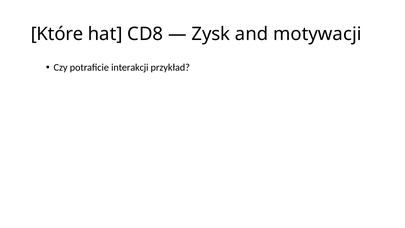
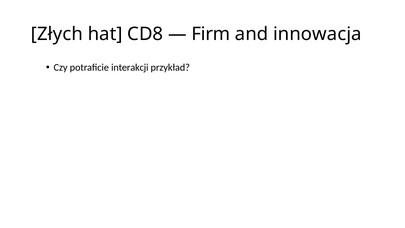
Które: Które -> Złych (57, 34)
Zysk: Zysk -> Firm (211, 34)
motywacji: motywacji -> innowacja (317, 34)
